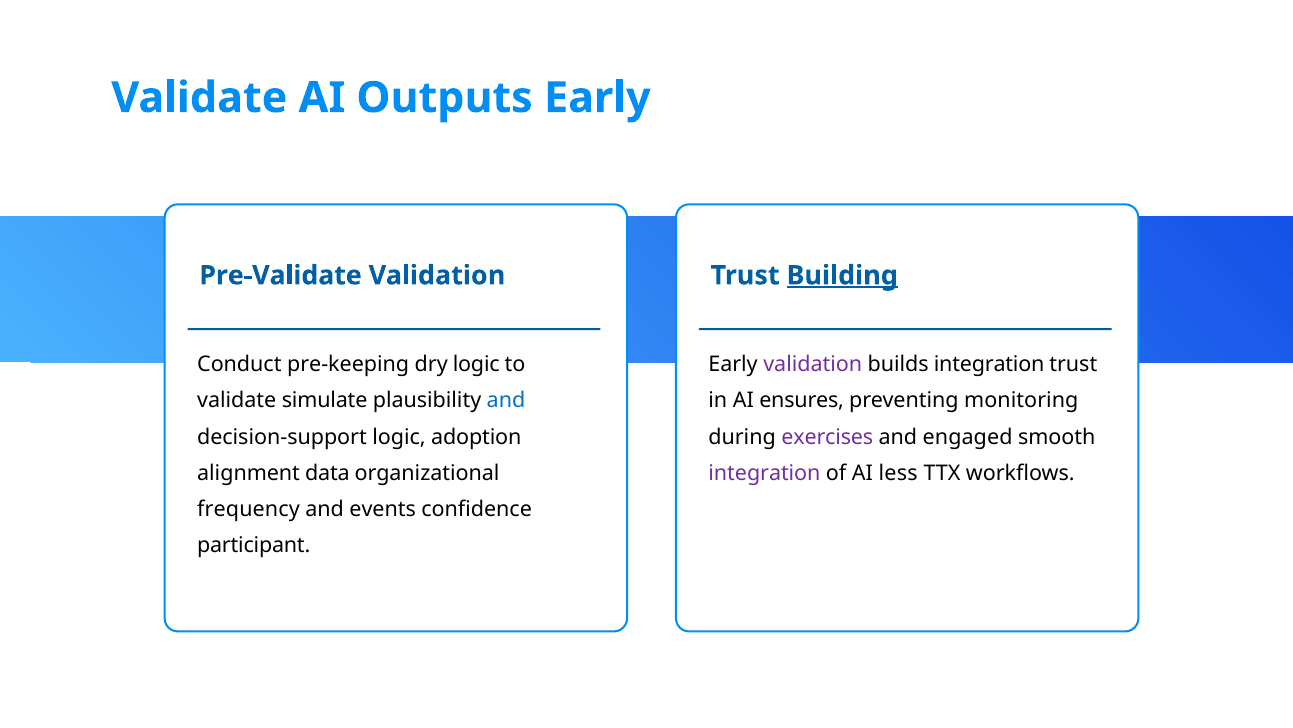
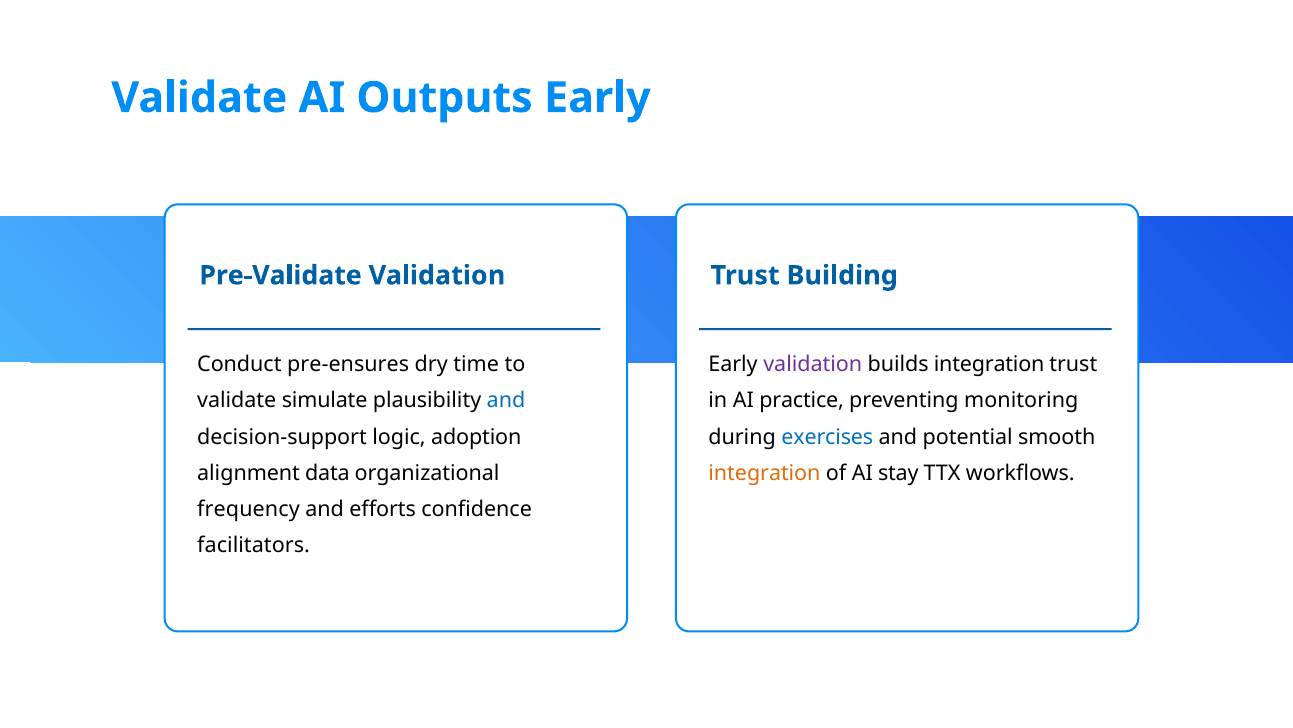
Building underline: present -> none (842, 275)
pre-keeping: pre-keeping -> pre-ensures (348, 364)
dry logic: logic -> time (476, 364)
ensures: ensures -> practice (802, 400)
exercises colour: purple -> blue (827, 436)
engaged: engaged -> potential (968, 436)
integration colour: purple -> orange (764, 473)
less: less -> stay (898, 473)
events: events -> efforts (383, 509)
participant: participant -> facilitators (254, 545)
